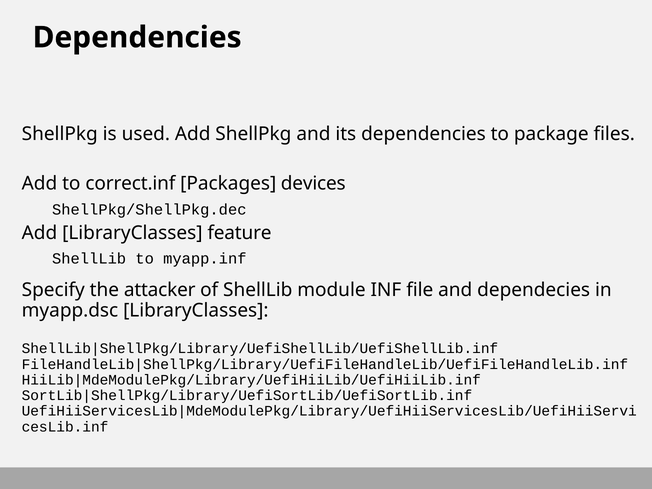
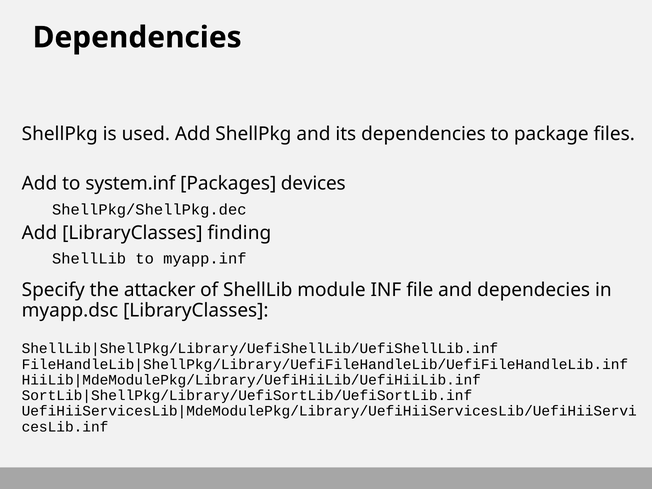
correct.inf: correct.inf -> system.inf (130, 184)
feature: feature -> finding (239, 233)
